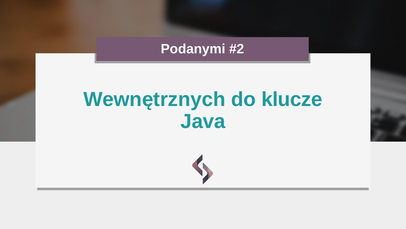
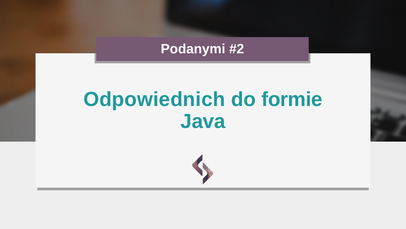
Wewnętrznych: Wewnętrznych -> Odpowiednich (154, 99)
klucze: klucze -> formie (292, 99)
